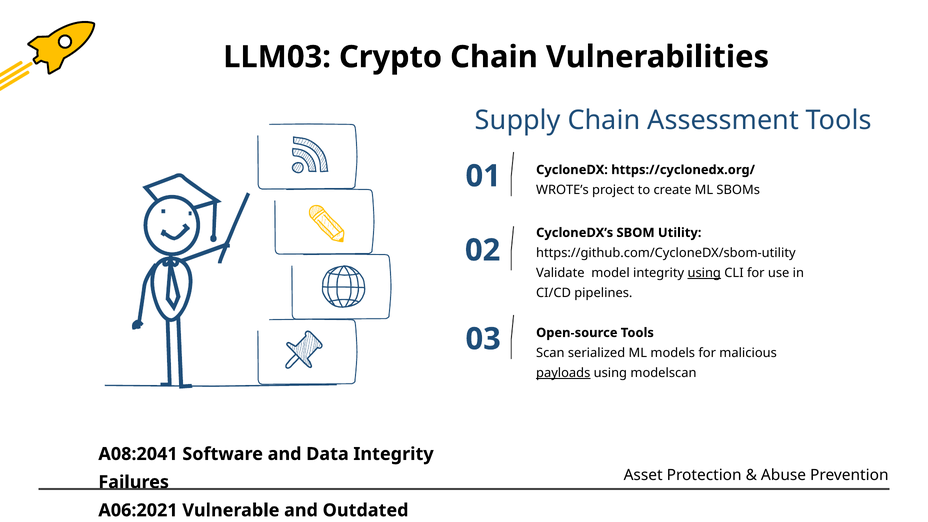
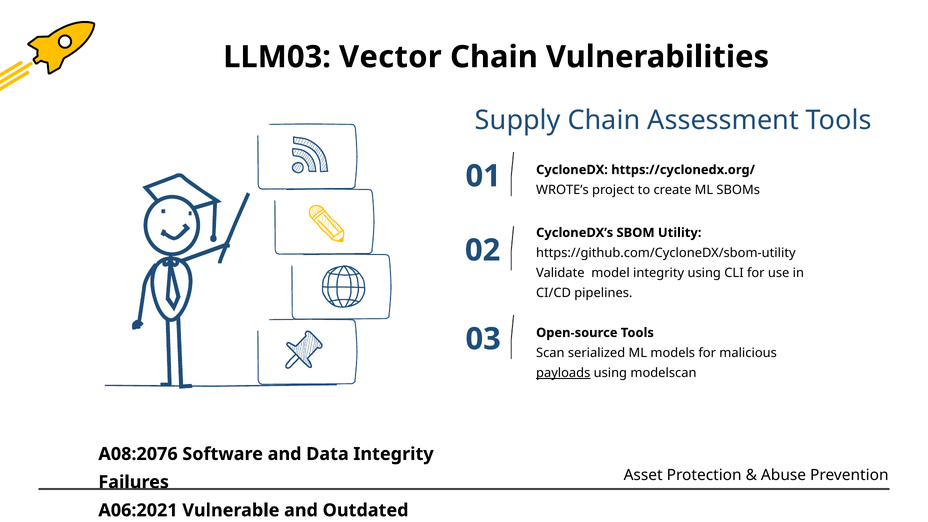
Crypto: Crypto -> Vector (390, 57)
using underline: present -> none (704, 273)
A08:2041: A08:2041 -> A08:2076 (138, 454)
